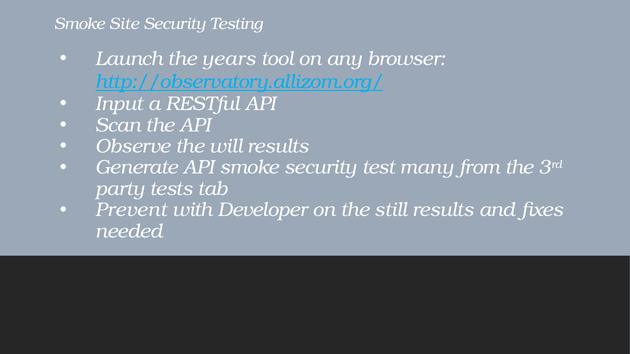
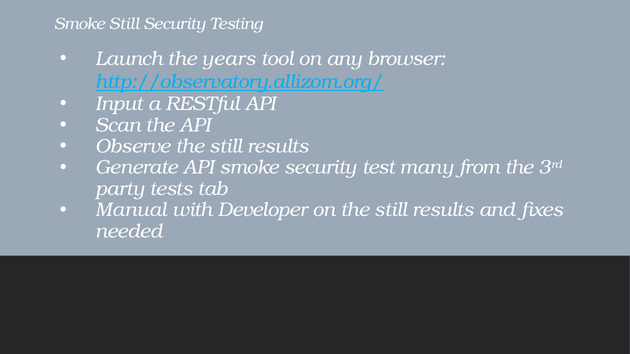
Smoke Site: Site -> Still (124, 24)
Observe the will: will -> still (226, 146)
Prevent: Prevent -> Manual (131, 210)
